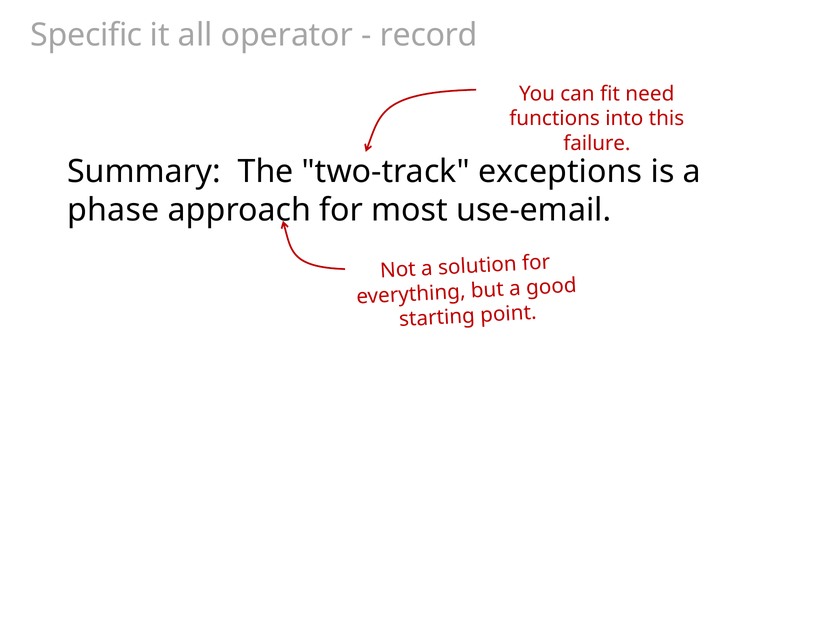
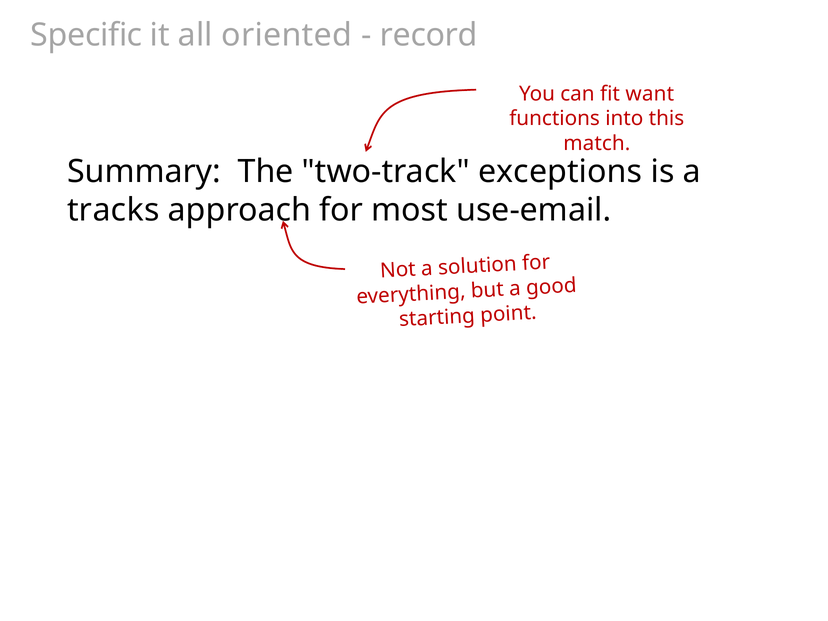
operator: operator -> oriented (287, 35)
need: need -> want (650, 94)
failure: failure -> match (597, 143)
phase: phase -> tracks (113, 210)
